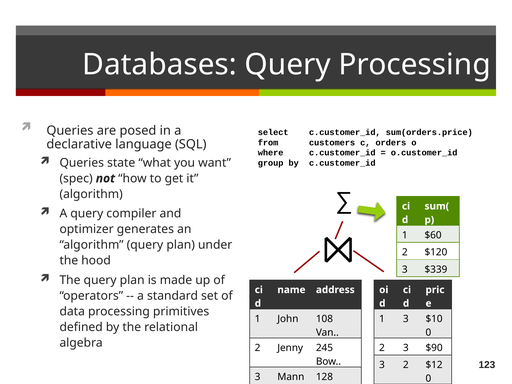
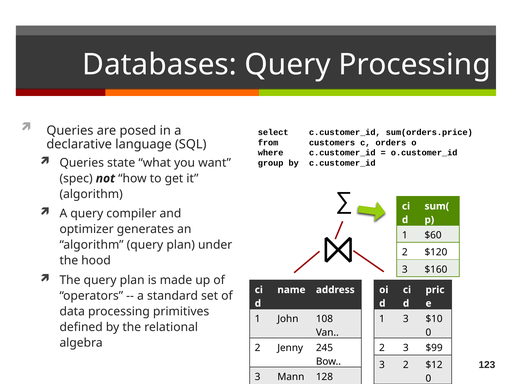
$339: $339 -> $160 (436, 269)
$90: $90 -> $99 (434, 348)
